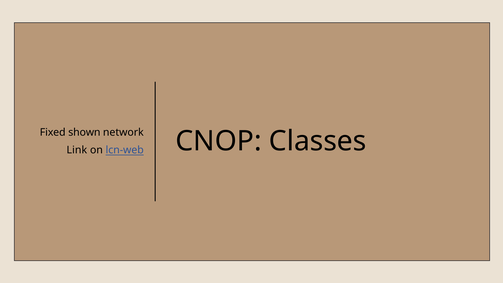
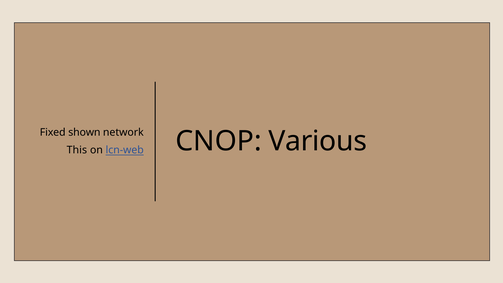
Link: Link -> This (77, 150)
Classes: Classes -> Various (318, 141)
